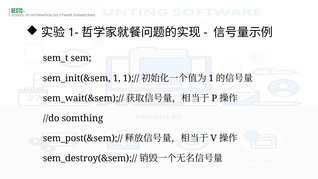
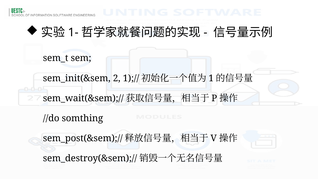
sem_init(&sem 1: 1 -> 2 (117, 78)
